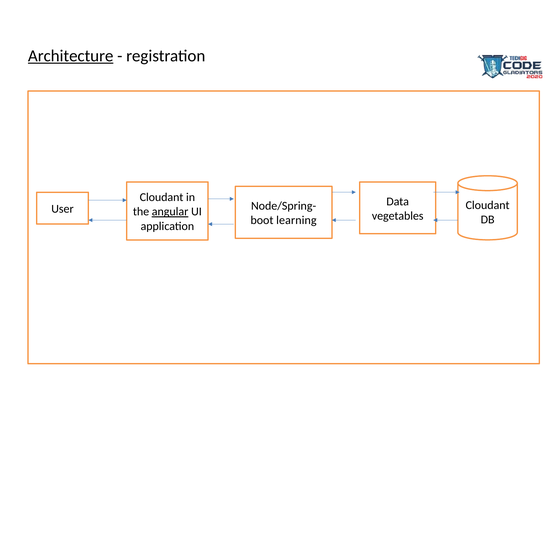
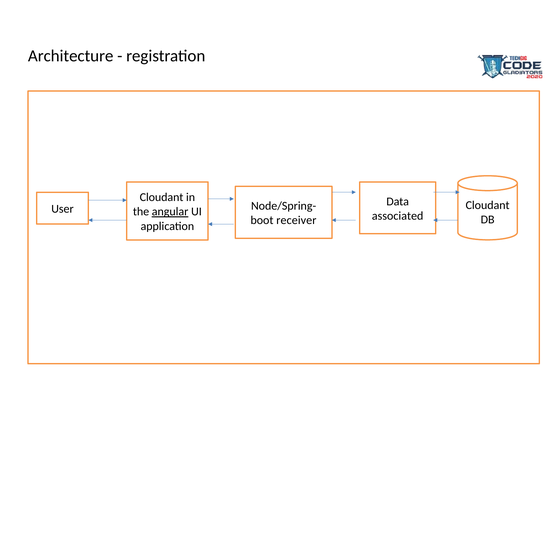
Architecture underline: present -> none (71, 56)
vegetables: vegetables -> associated (398, 216)
learning: learning -> receiver (296, 220)
